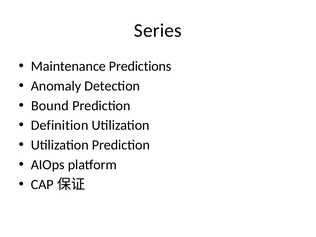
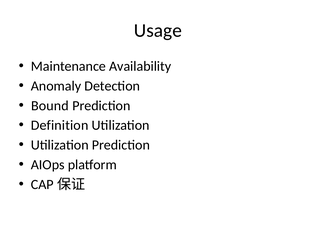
Series: Series -> Usage (158, 31)
Predictions: Predictions -> Availability (140, 66)
